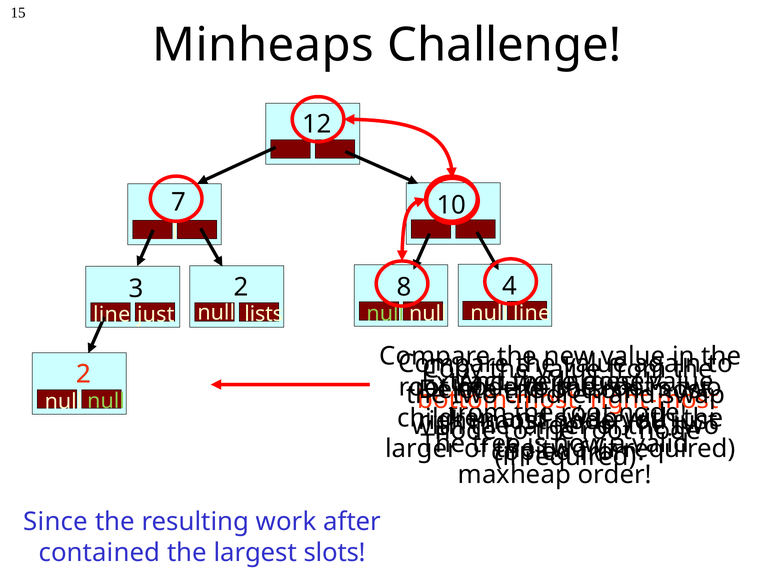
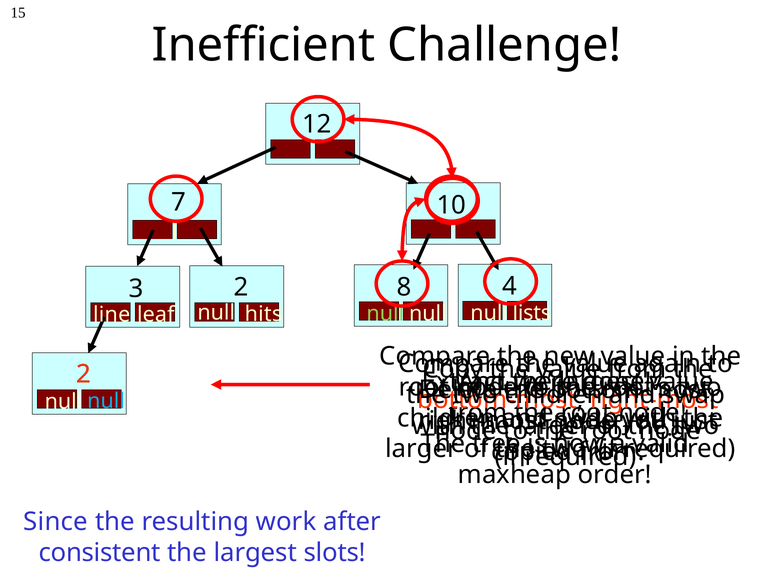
Minheaps: Minheaps -> Inefficient (263, 45)
line: line -> lists (532, 313)
lists: lists -> hits (263, 315)
just: just -> leaf (156, 315)
null colour: light green -> light blue (106, 402)
contained: contained -> consistent (100, 553)
